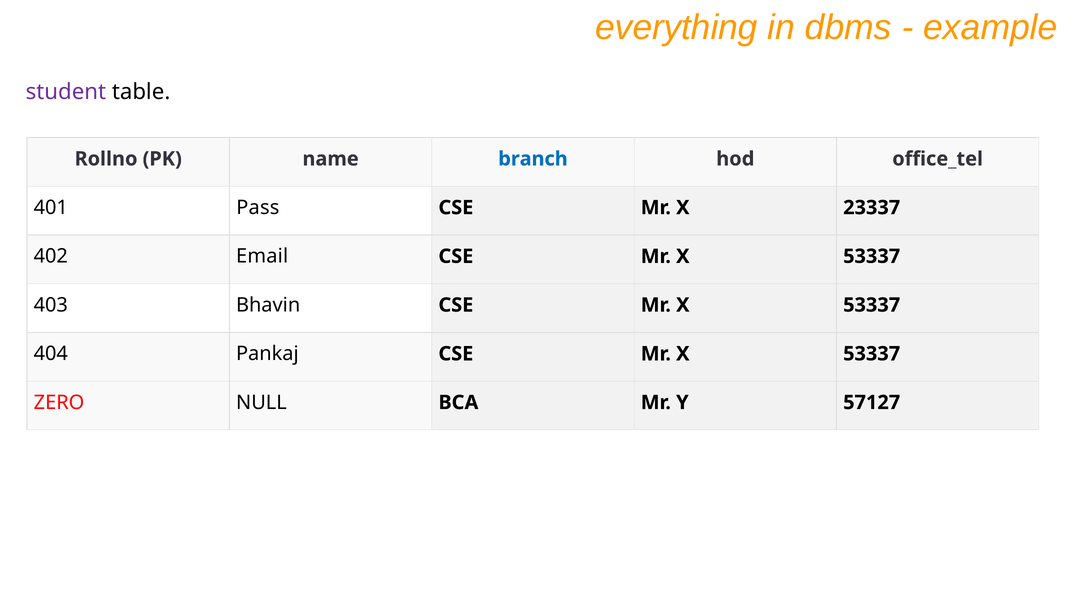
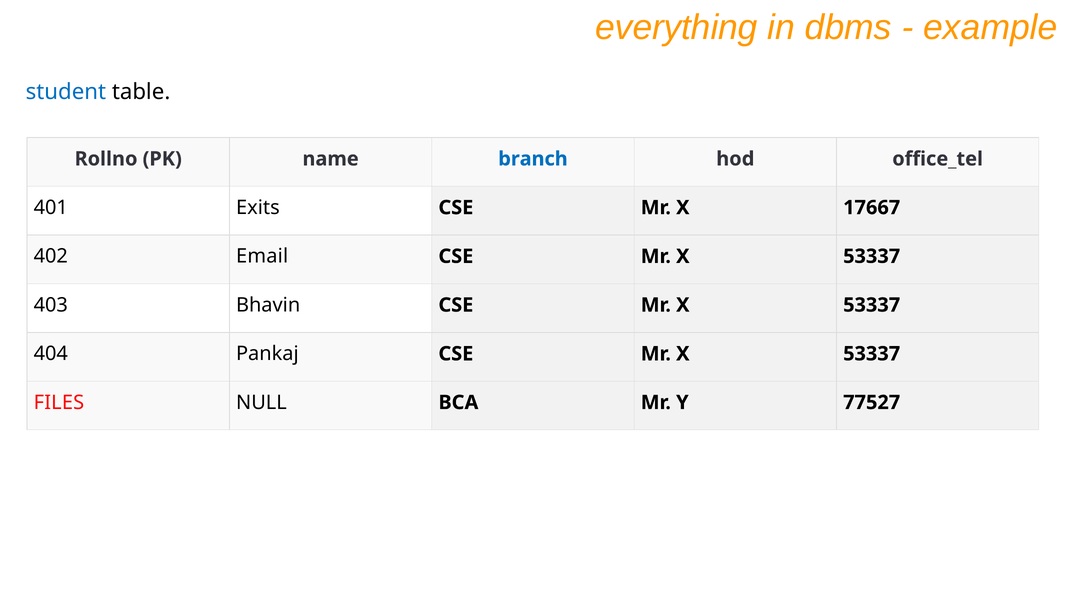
student colour: purple -> blue (66, 92)
Pass: Pass -> Exits (258, 207)
23337: 23337 -> 17667 (872, 207)
ZERO: ZERO -> FILES (59, 402)
57127: 57127 -> 77527 (872, 402)
